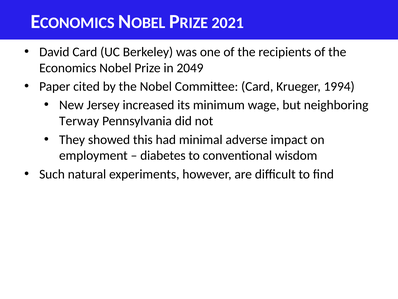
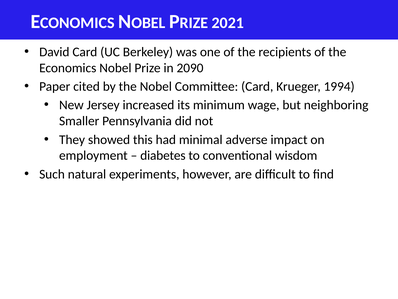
2049: 2049 -> 2090 (190, 68)
Terway: Terway -> Smaller (79, 121)
